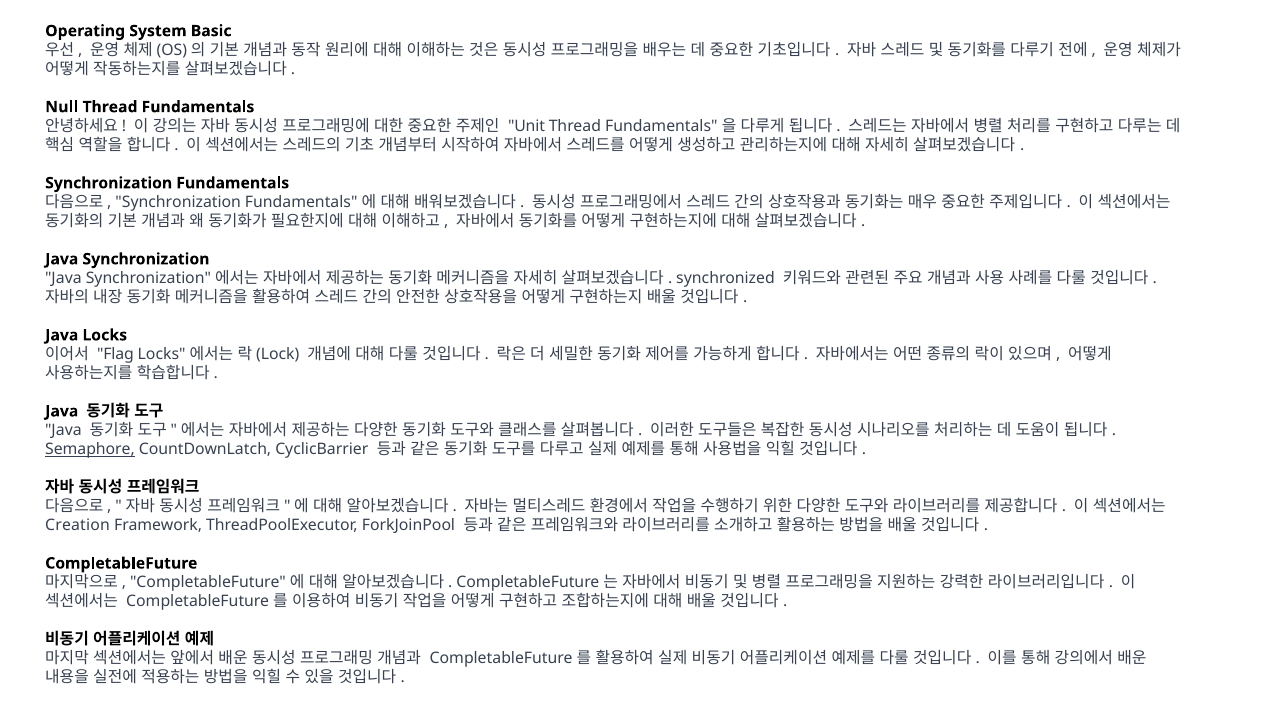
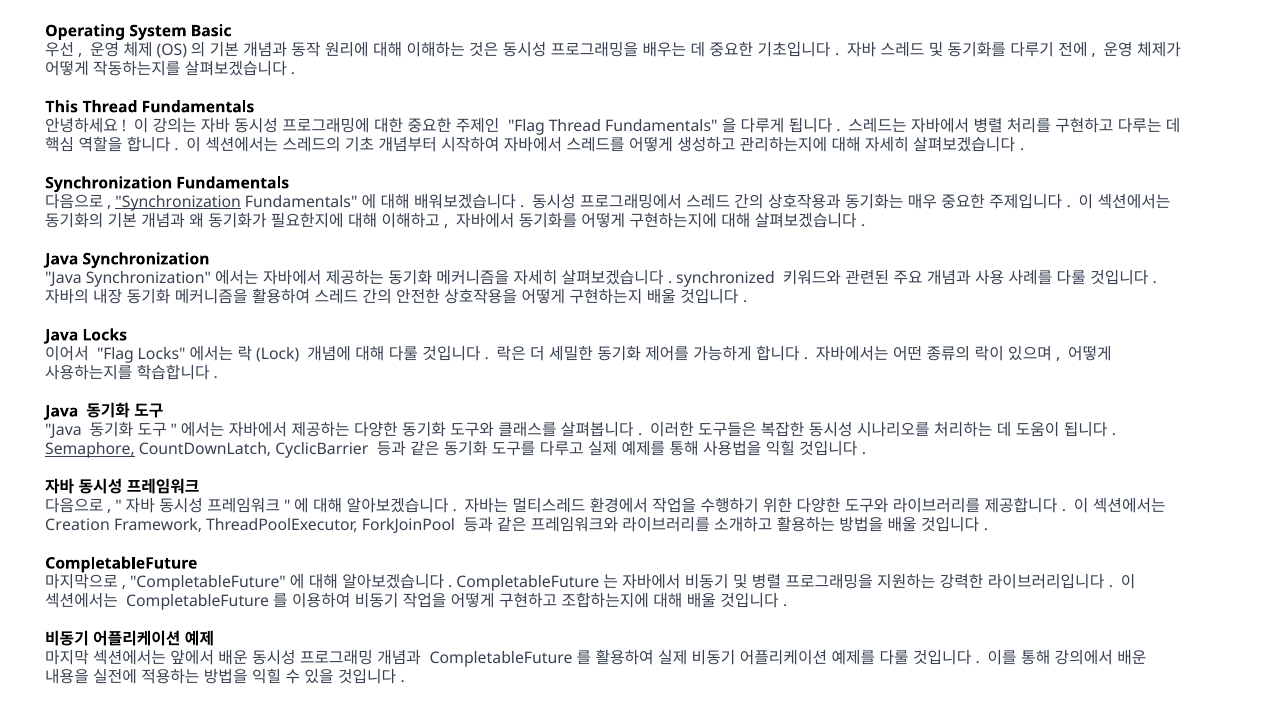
Null: Null -> This (62, 107)
Unit: Unit -> Flag (527, 126)
Synchronization underline: none -> present (178, 202)
